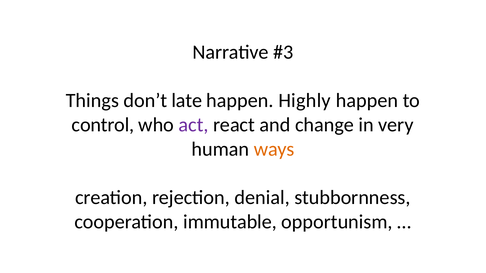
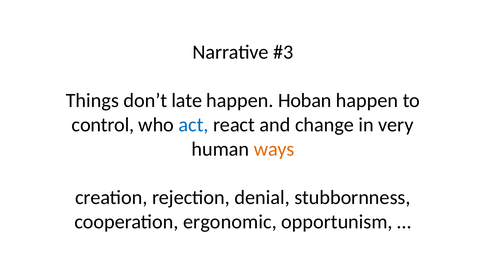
Highly: Highly -> Hoban (305, 101)
act colour: purple -> blue (194, 125)
immutable: immutable -> ergonomic (230, 222)
